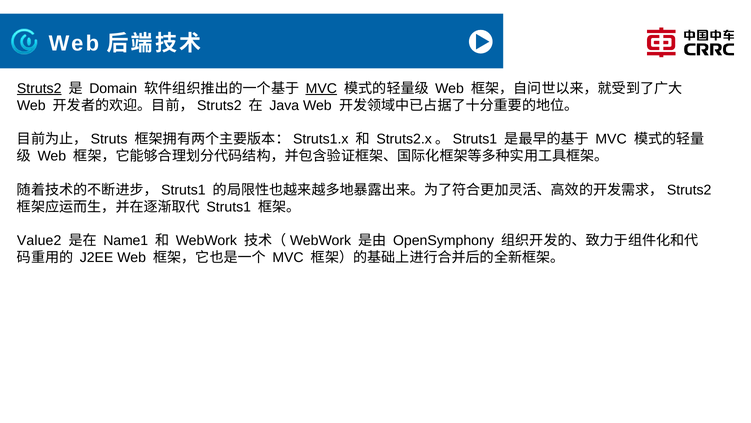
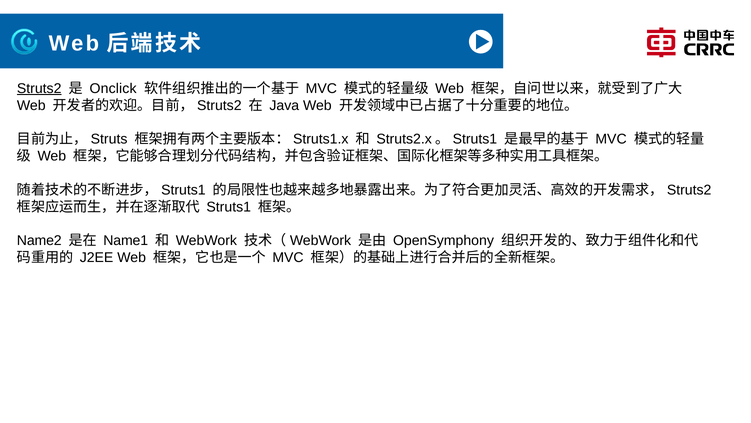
Domain: Domain -> Onclick (113, 88)
MVC underline: present -> none (321, 88)
Value2: Value2 -> Name2 (39, 240)
